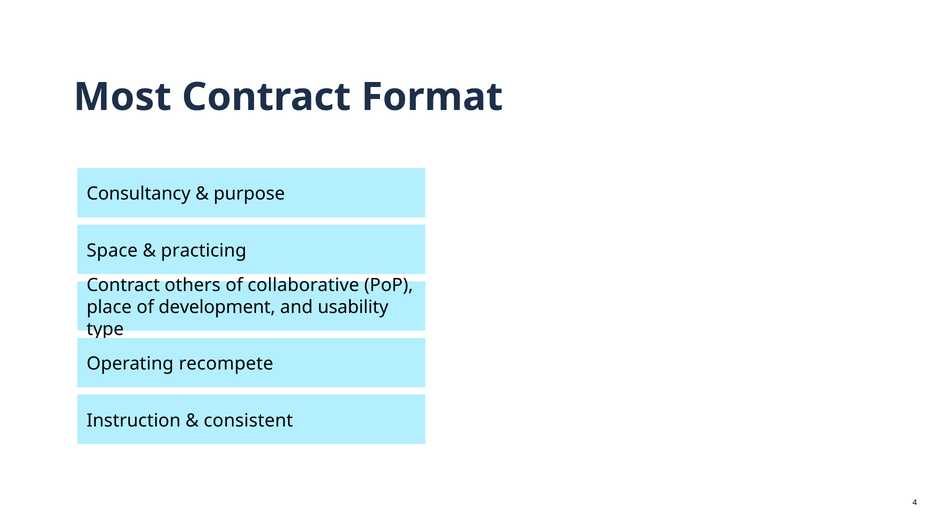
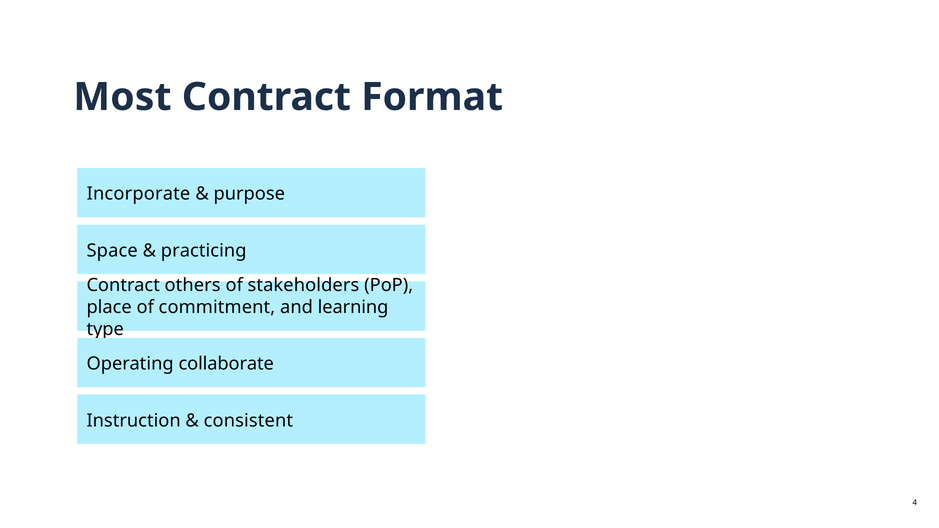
Consultancy: Consultancy -> Incorporate (138, 194)
collaborative: collaborative -> stakeholders (303, 285)
development: development -> commitment (217, 307)
usability: usability -> learning (353, 307)
recompete: recompete -> collaborate (226, 364)
